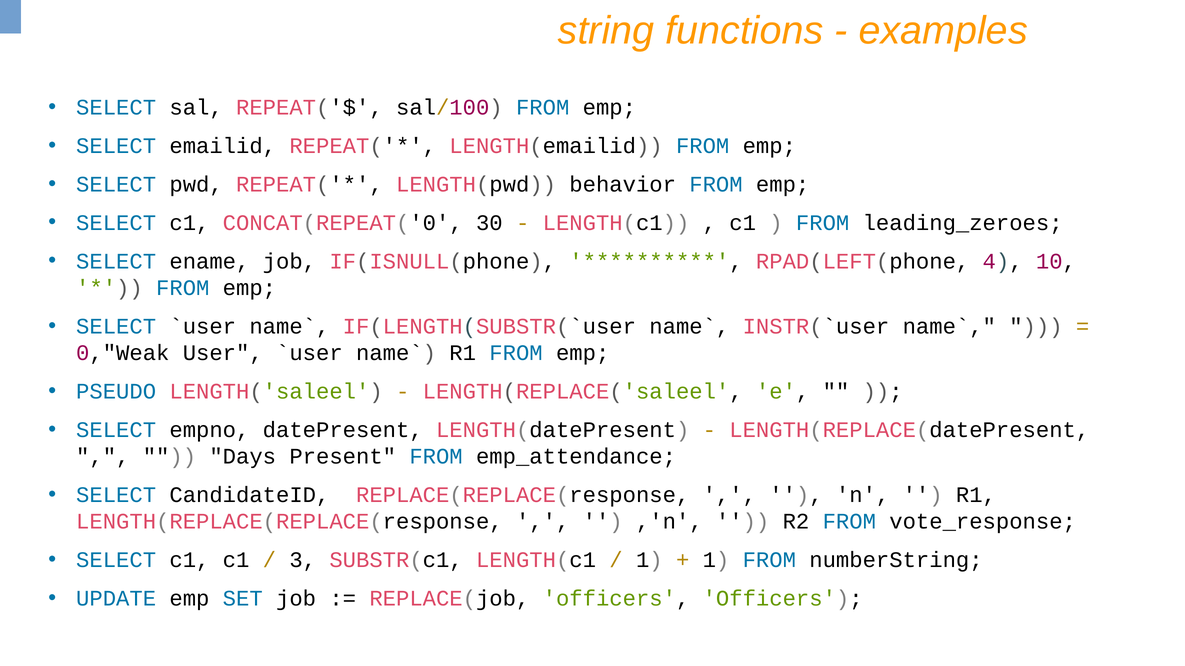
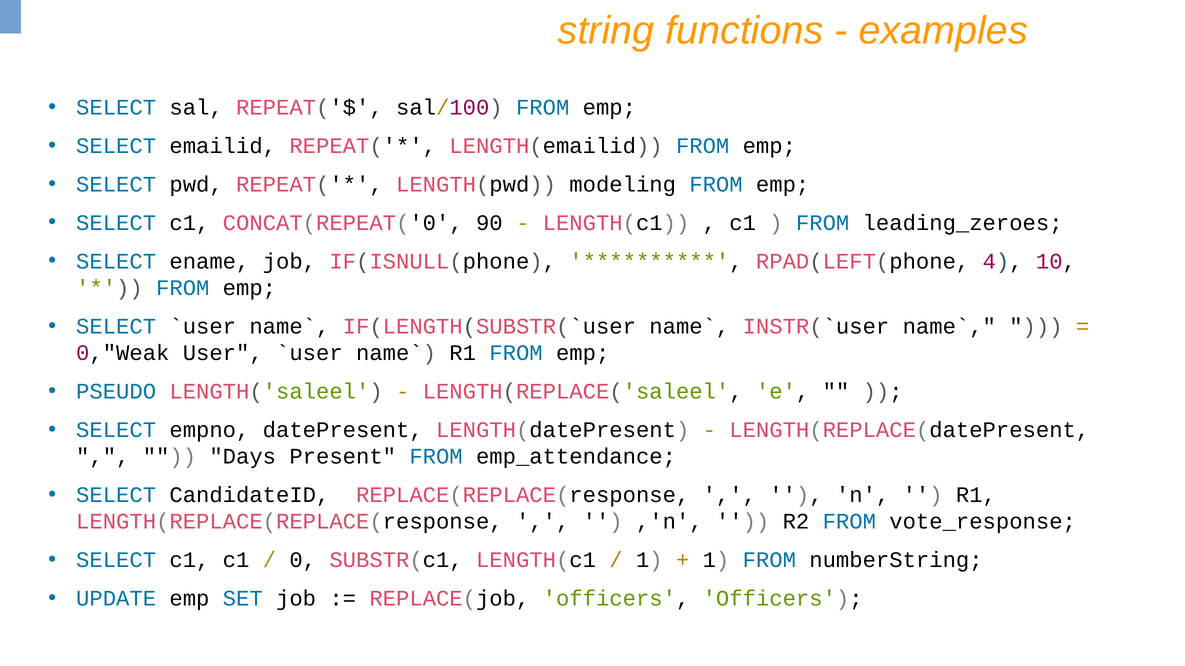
behavior: behavior -> modeling (623, 185)
30: 30 -> 90 (489, 223)
3: 3 -> 0 (303, 561)
